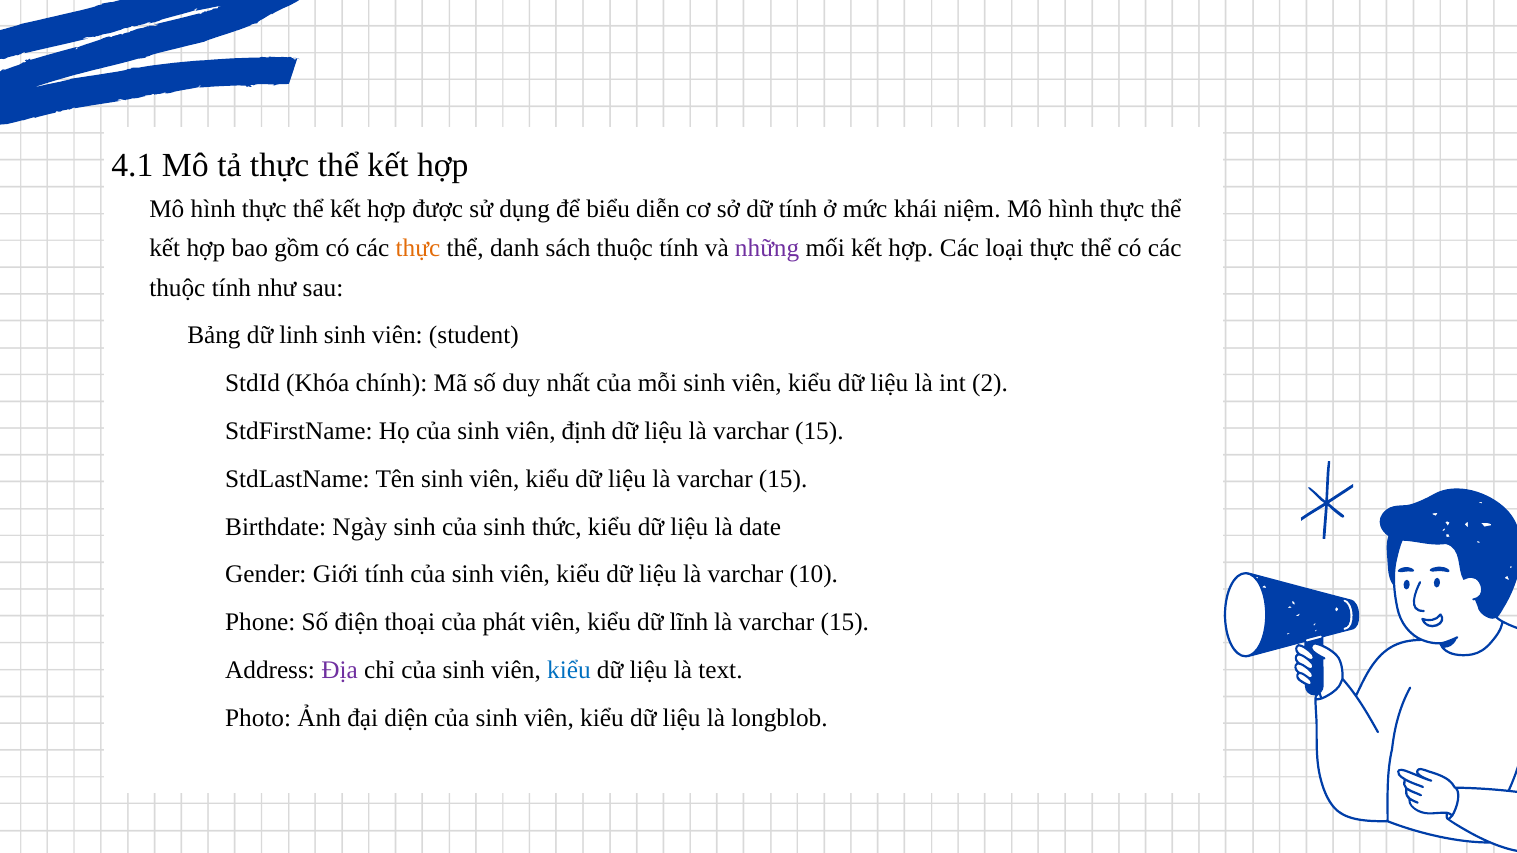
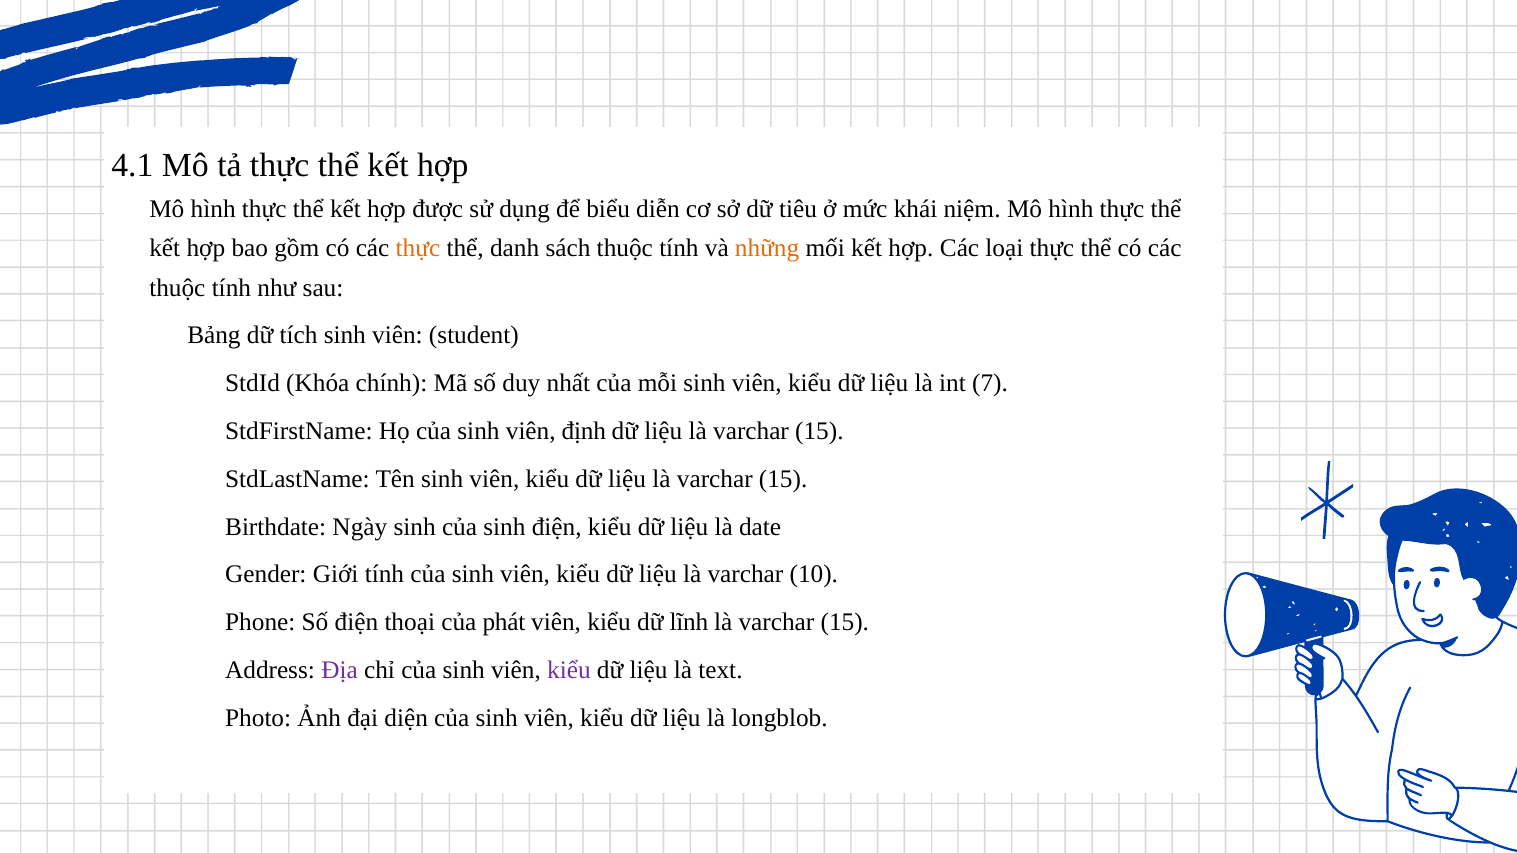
dữ tính: tính -> tiêu (798, 209)
những colour: purple -> orange (767, 248)
linh: linh -> tích (299, 336)
2: 2 -> 7 (990, 383)
sinh thức: thức -> điện (557, 527)
kiểu colour: blue -> purple (569, 670)
